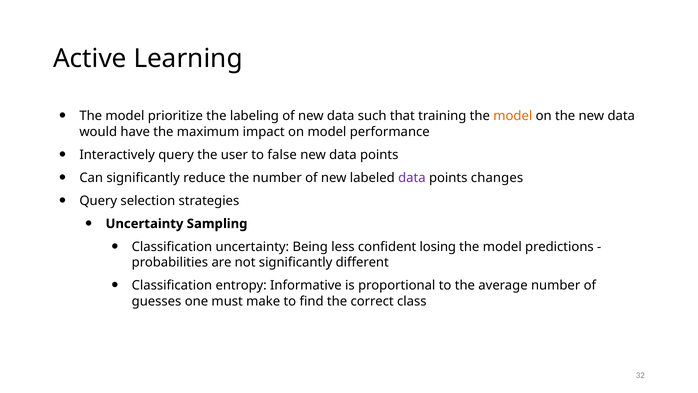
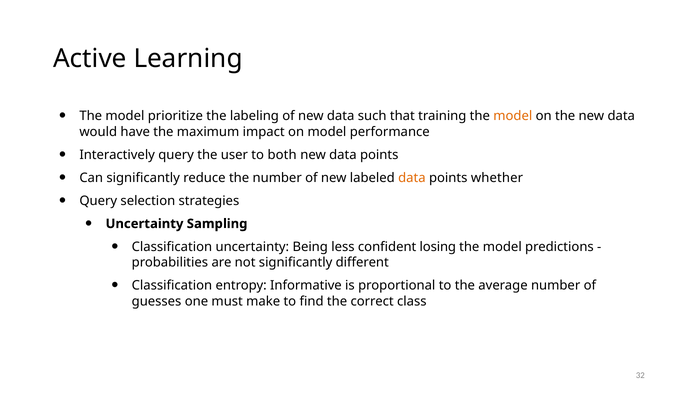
false: false -> both (282, 155)
data colour: purple -> orange (412, 178)
changes: changes -> whether (497, 178)
